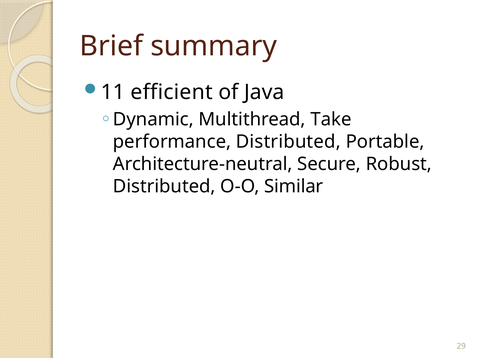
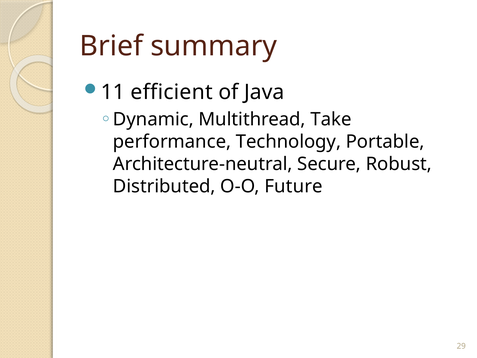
performance Distributed: Distributed -> Technology (288, 142)
Similar: Similar -> Future (294, 186)
